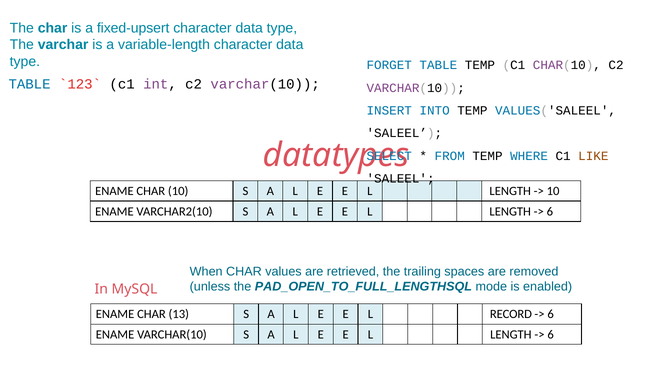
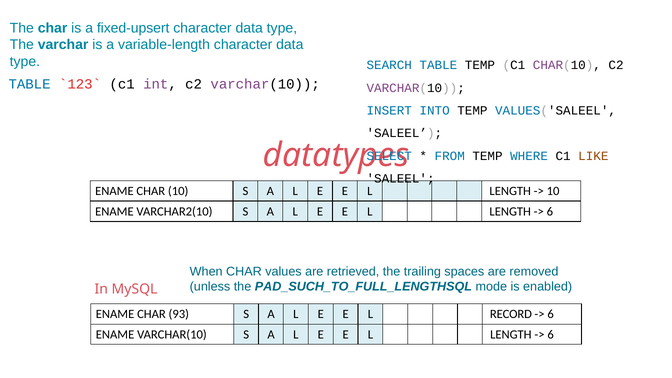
FORGET: FORGET -> SEARCH (389, 65)
PAD_OPEN_TO_FULL_LENGTHSQL: PAD_OPEN_TO_FULL_LENGTHSQL -> PAD_SUCH_TO_FULL_LENGTHSQL (363, 287)
13: 13 -> 93 (179, 314)
